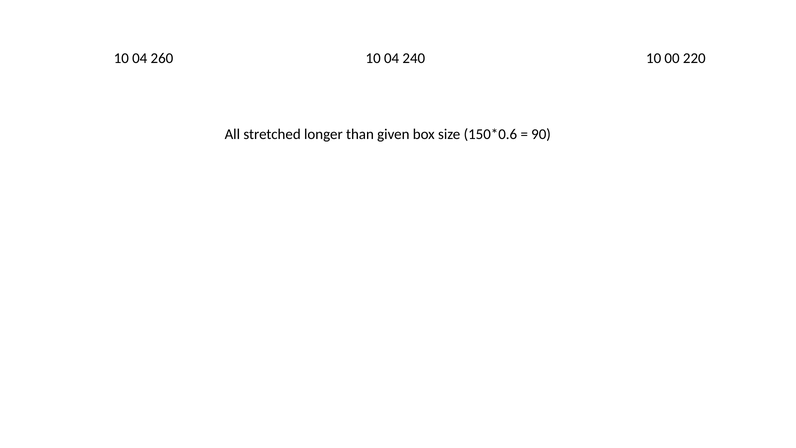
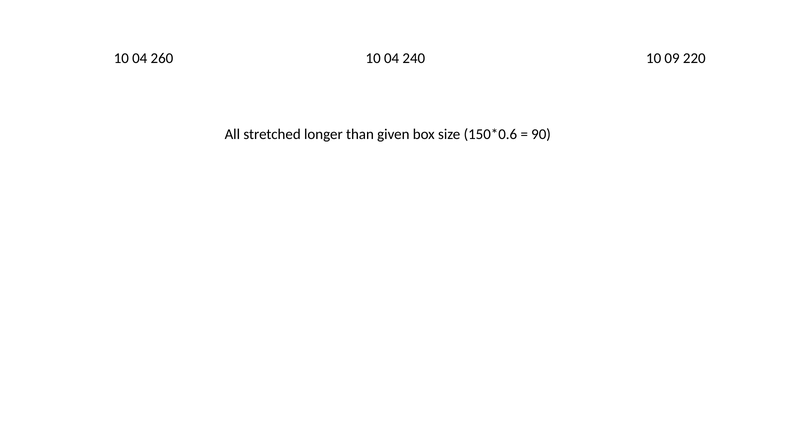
00: 00 -> 09 (672, 58)
